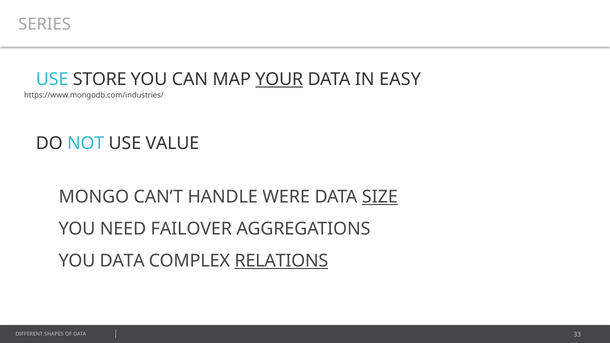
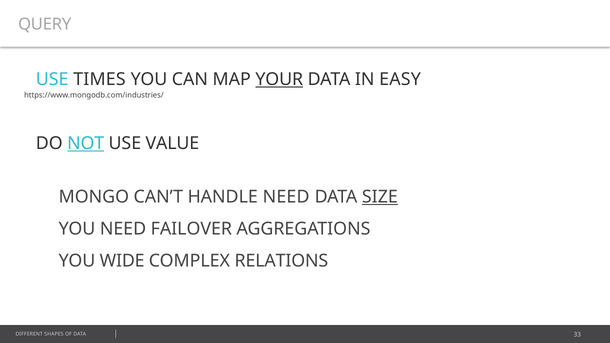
SERIES: SERIES -> QUERY (45, 24)
STORE: STORE -> TIMES (99, 79)
NOT underline: none -> present (86, 143)
HANDLE WERE: WERE -> NEED (286, 197)
YOU DATA: DATA -> WIDE (122, 261)
RELATIONS underline: present -> none (281, 261)
